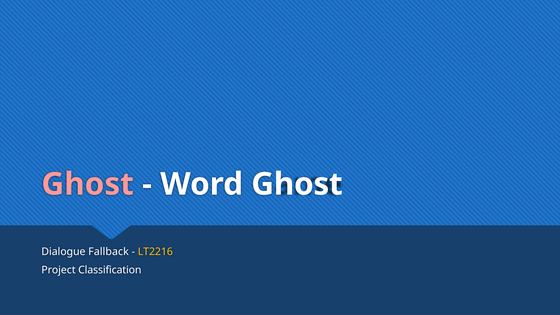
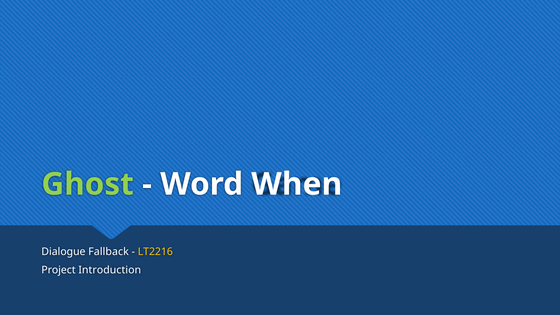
Ghost colour: pink -> light green (88, 184)
Word Ghost: Ghost -> When (297, 184)
Classification: Classification -> Introduction (110, 270)
